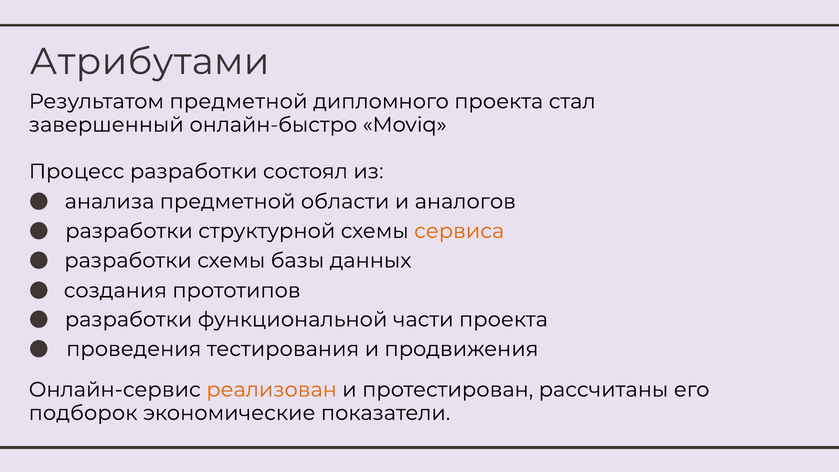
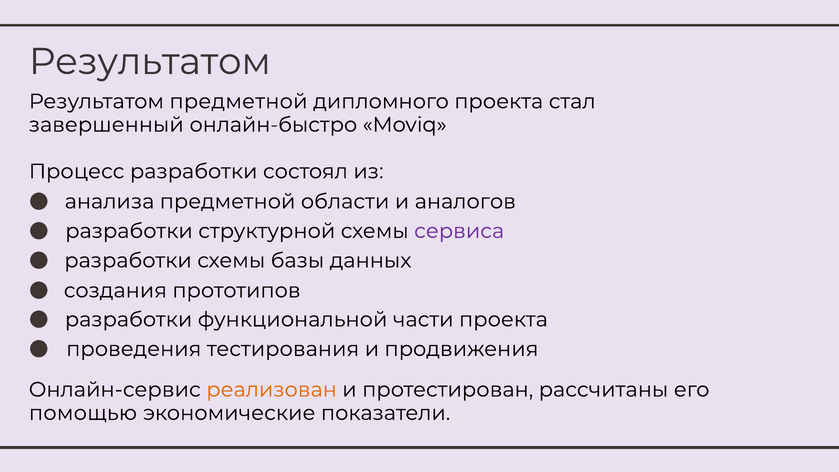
Атрибутами: Атрибутами -> Результатом (150, 62)
сервиса colour: orange -> purple (459, 231)
подборок: подборок -> помощью (83, 413)
